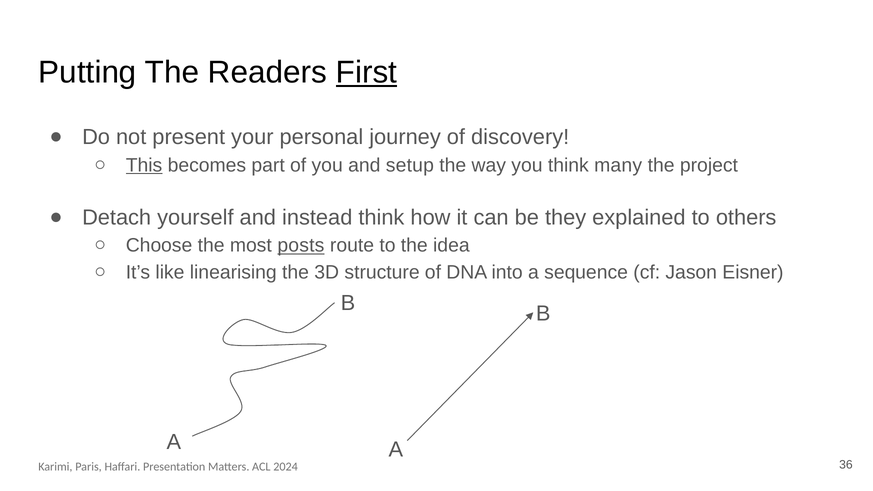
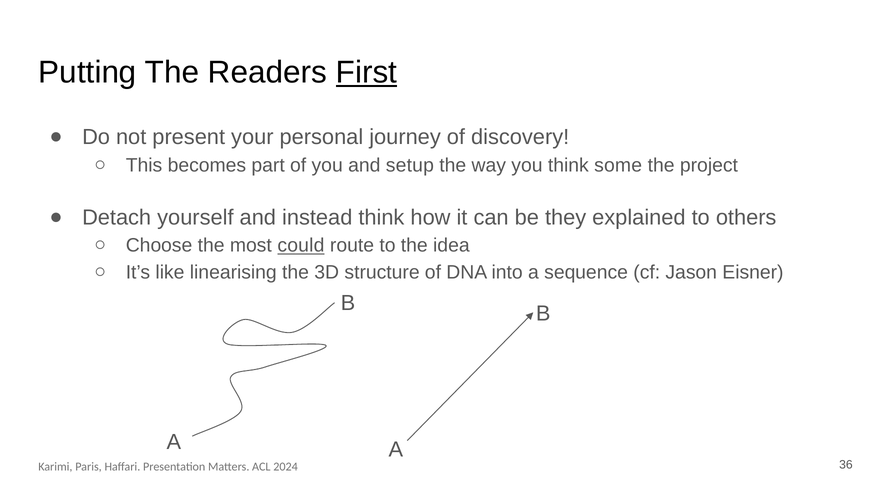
This underline: present -> none (144, 165)
many: many -> some (618, 165)
posts: posts -> could (301, 246)
